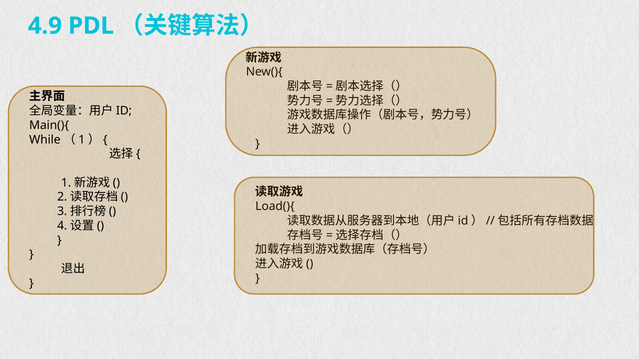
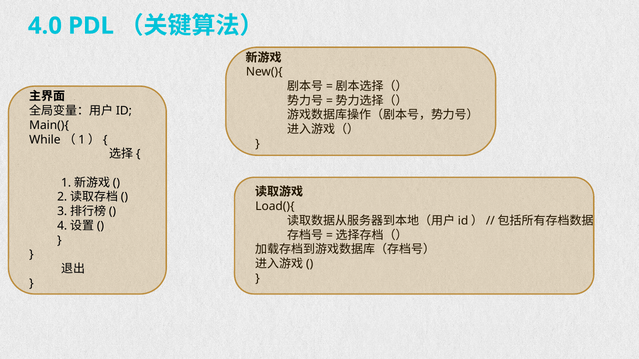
4.9: 4.9 -> 4.0 (45, 26)
